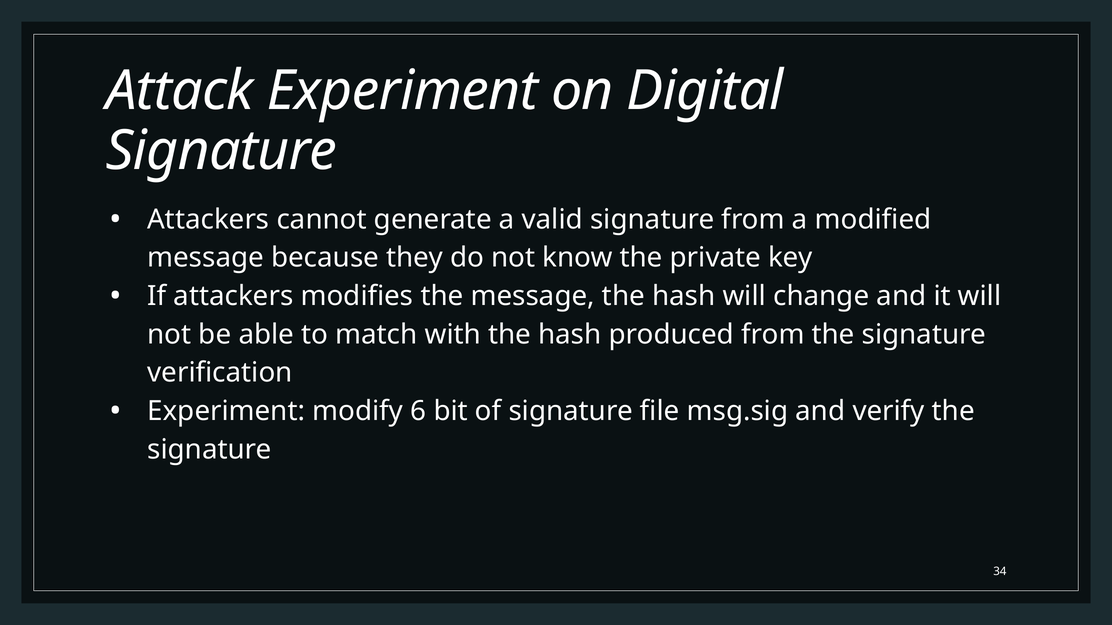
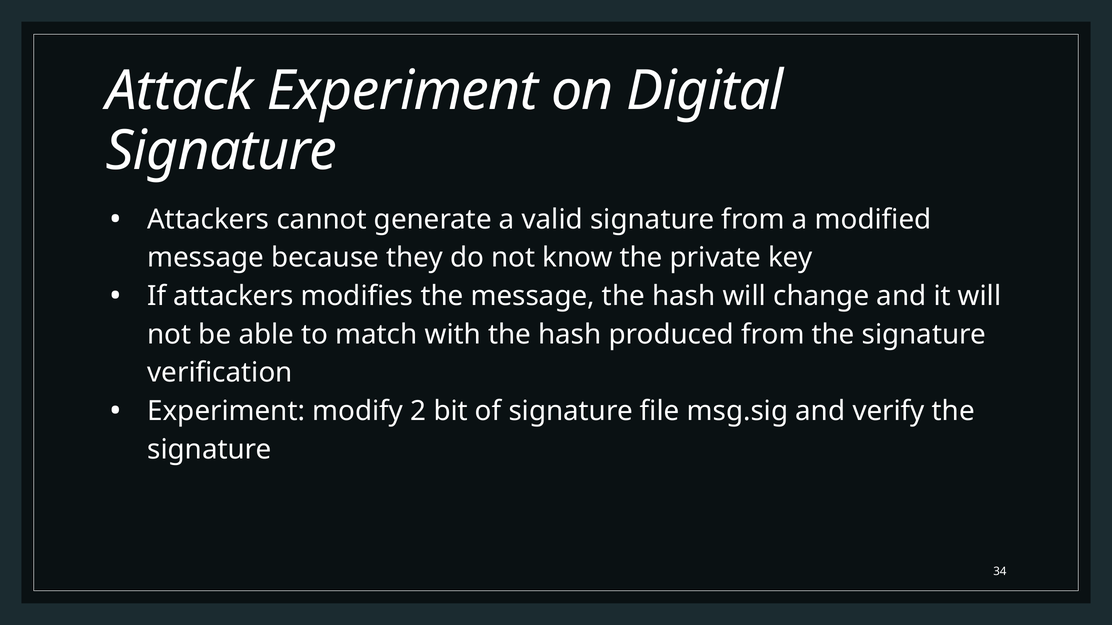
6: 6 -> 2 (418, 411)
